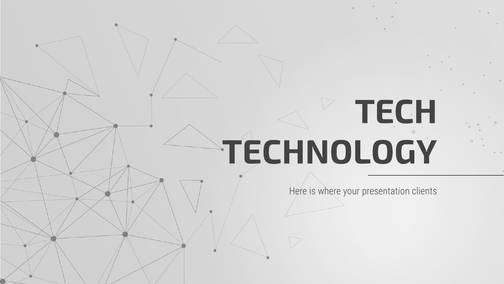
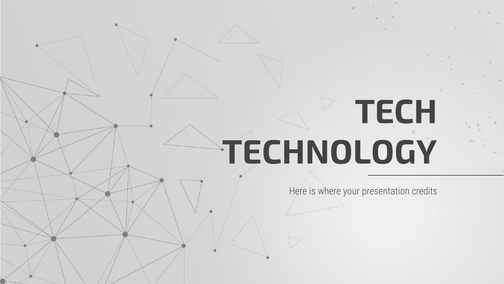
clients: clients -> credits (425, 191)
